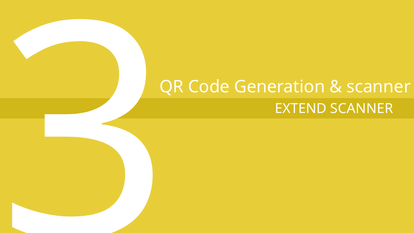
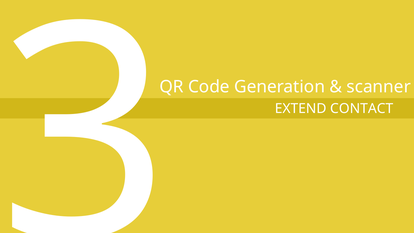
EXTEND SCANNER: SCANNER -> CONTACT (362, 108)
